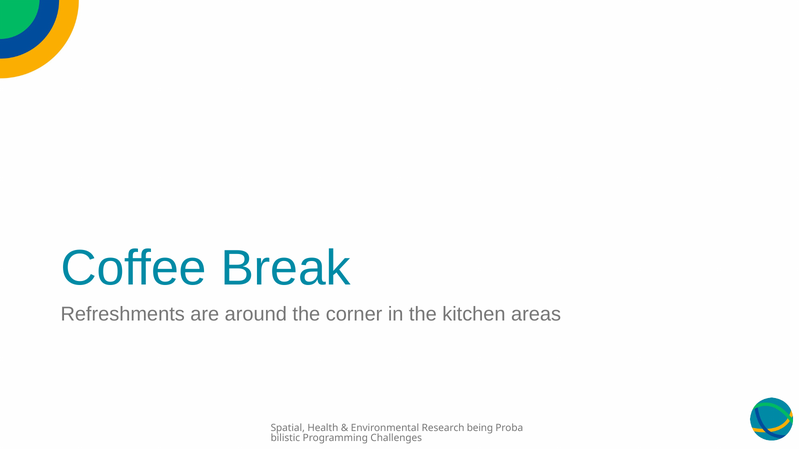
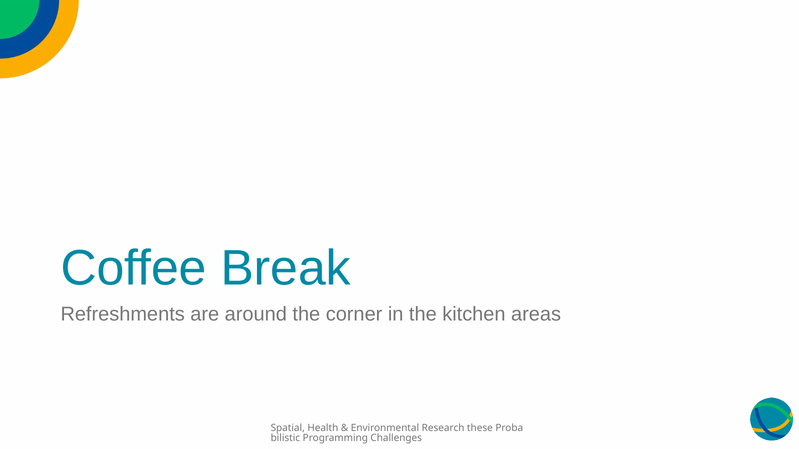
being: being -> these (480, 428)
